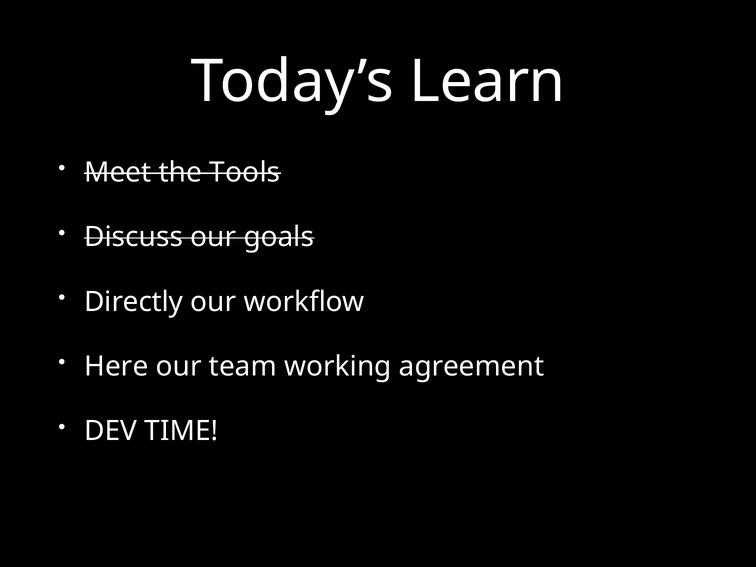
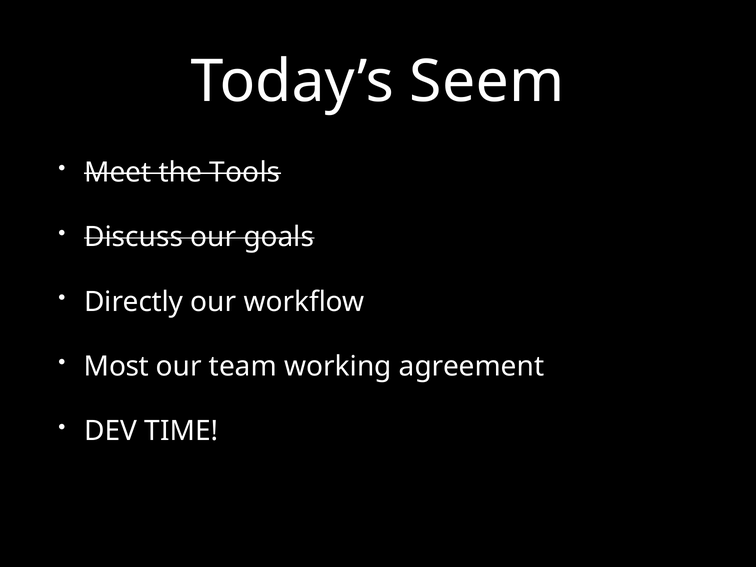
Learn: Learn -> Seem (487, 82)
Here: Here -> Most (116, 366)
